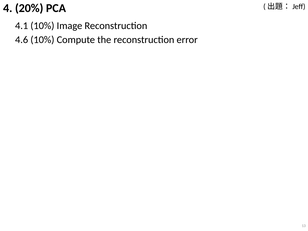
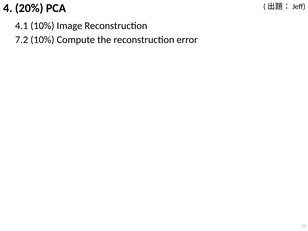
4.6: 4.6 -> 7.2 (22, 40)
